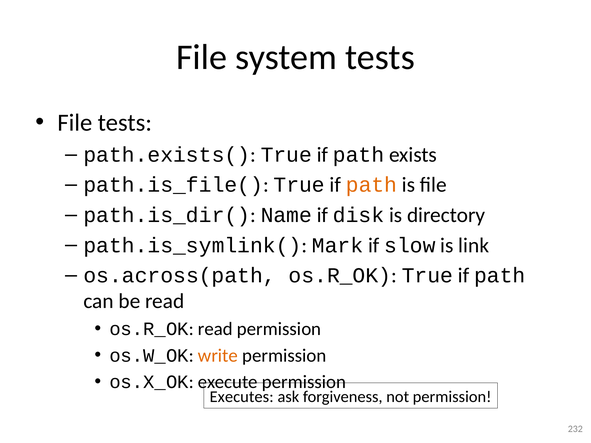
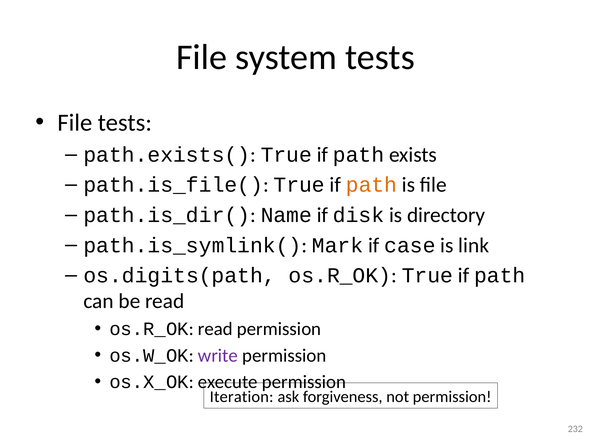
slow: slow -> case (410, 245)
os.across(path: os.across(path -> os.digits(path (180, 276)
write colour: orange -> purple (218, 356)
Executes: Executes -> Iteration (242, 397)
